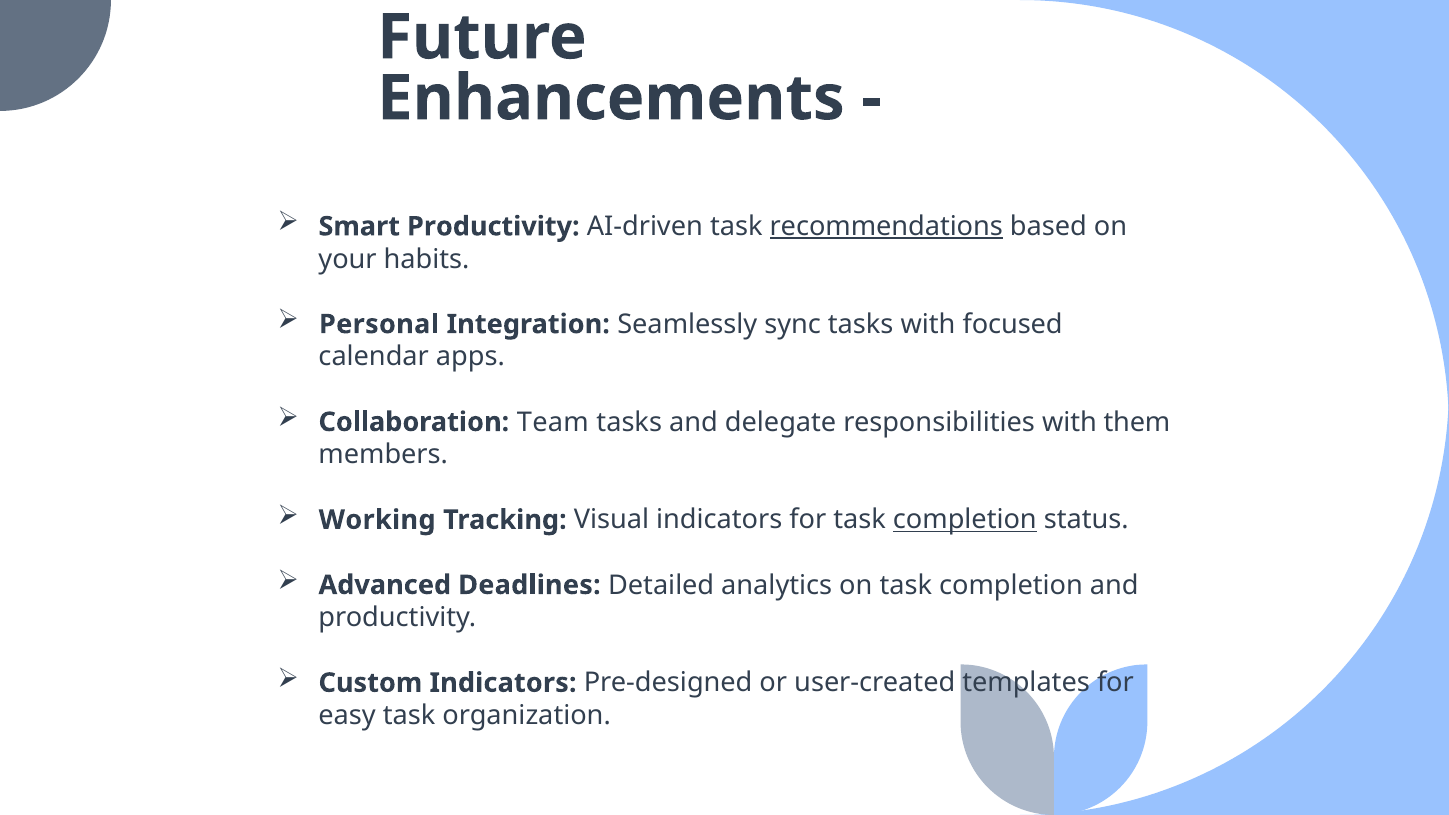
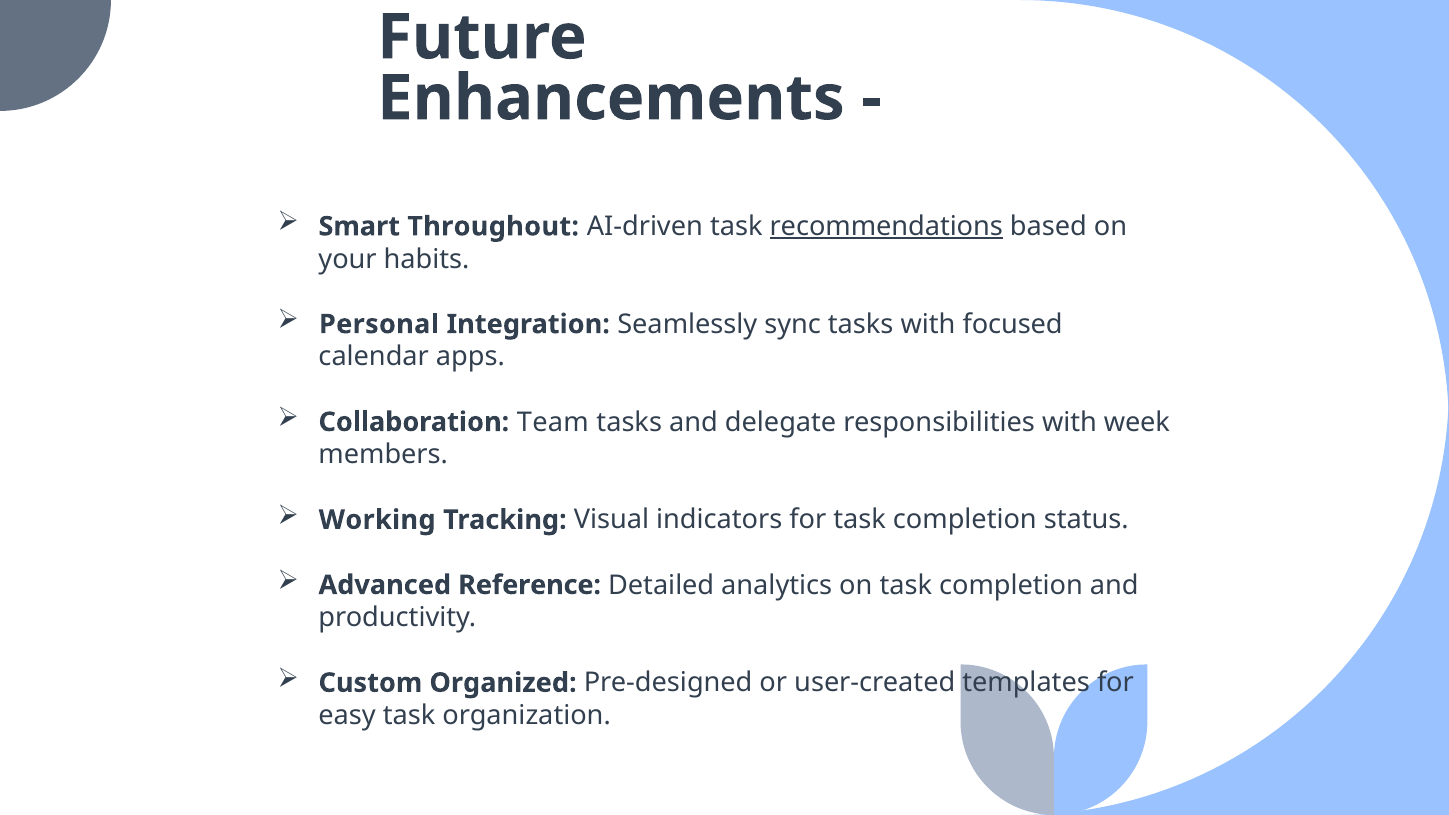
Smart Productivity: Productivity -> Throughout (493, 226)
them: them -> week (1137, 422)
completion underline: present -> none (965, 520)
Deadlines: Deadlines -> Reference (530, 585)
Custom Indicators: Indicators -> Organized (503, 683)
